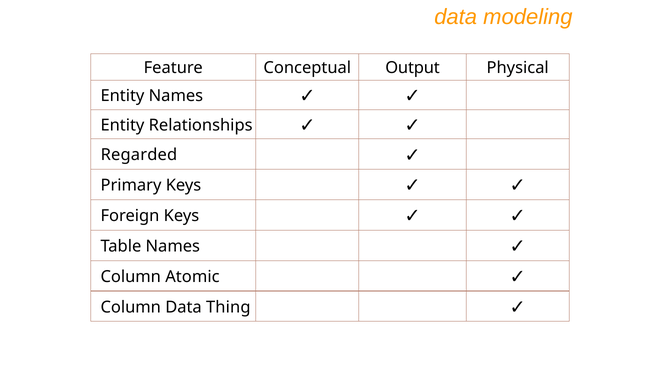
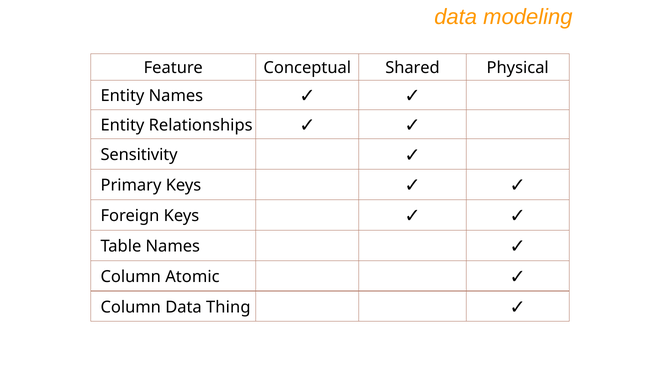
Output: Output -> Shared (412, 68)
Regarded: Regarded -> Sensitivity (139, 155)
